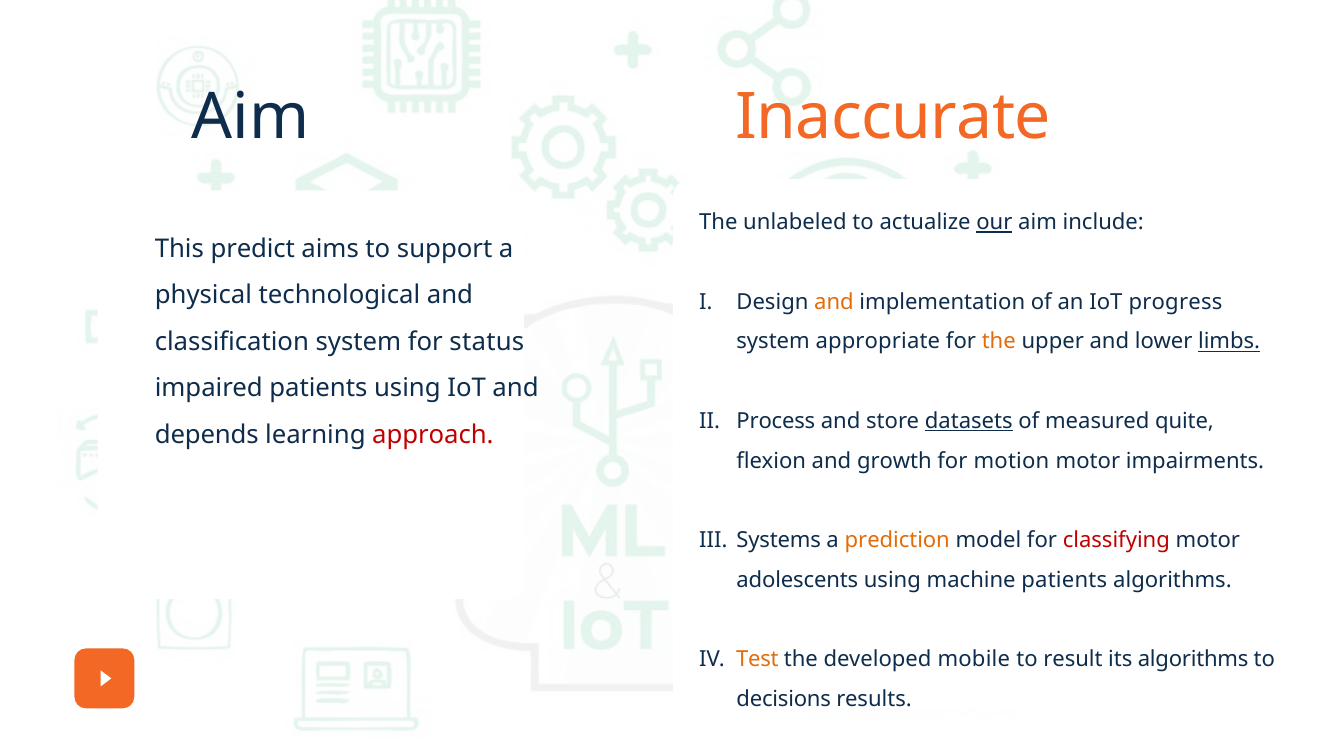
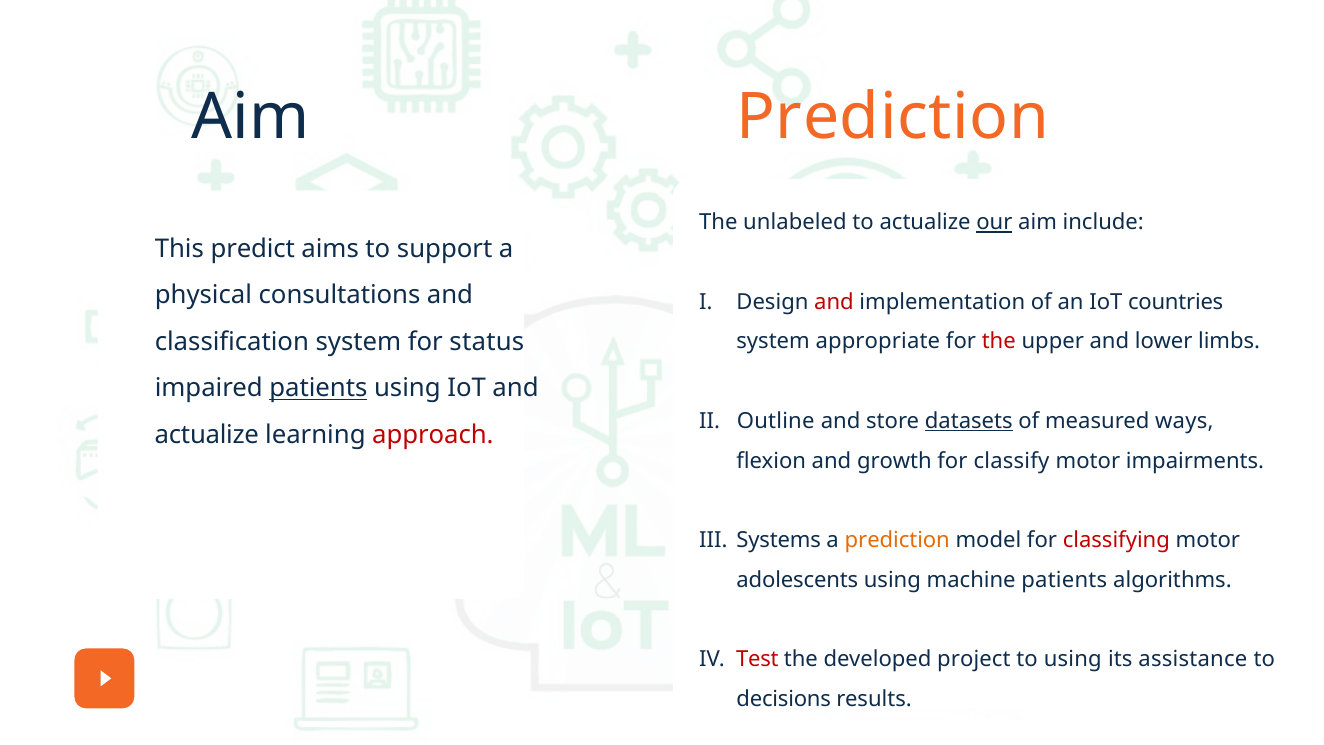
Aim Inaccurate: Inaccurate -> Prediction (893, 118)
technological: technological -> consultations (340, 295)
and colour: orange -> red (834, 302)
progress: progress -> countries (1176, 302)
the colour: orange -> red (999, 342)
limbs underline: present -> none (1229, 342)
patients underline: none -> present (318, 388)
Process: Process -> Outline (776, 421)
quite: quite -> ways (1184, 421)
depends: depends -> actualize (207, 434)
motion: motion -> classify (1011, 461)
Test colour: orange -> red (757, 659)
mobile: mobile -> project (974, 659)
to result: result -> using (1073, 659)
its algorithms: algorithms -> assistance (1193, 659)
